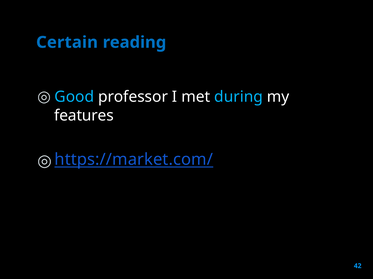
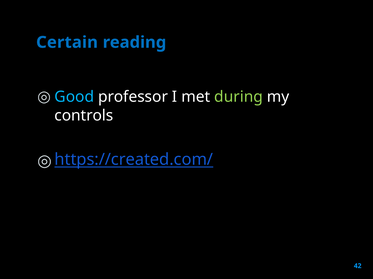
during colour: light blue -> light green (239, 97)
features: features -> controls (84, 116)
https://market.com/: https://market.com/ -> https://created.com/ (134, 160)
